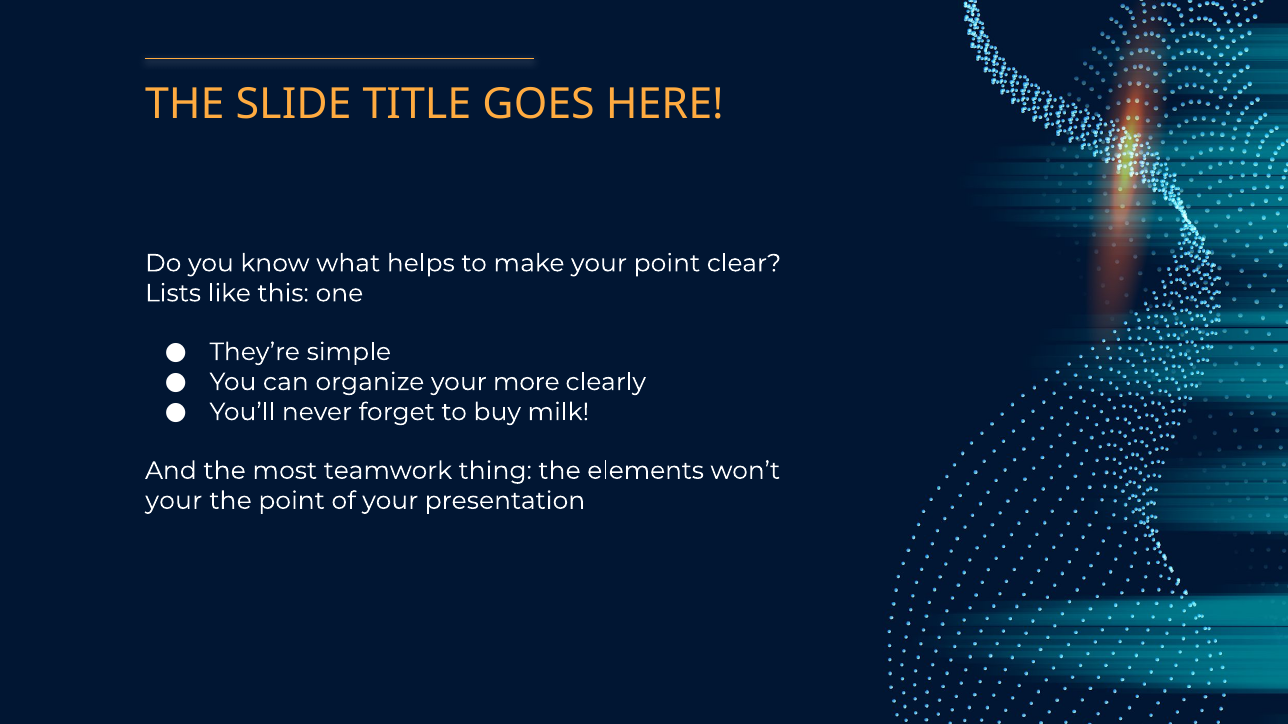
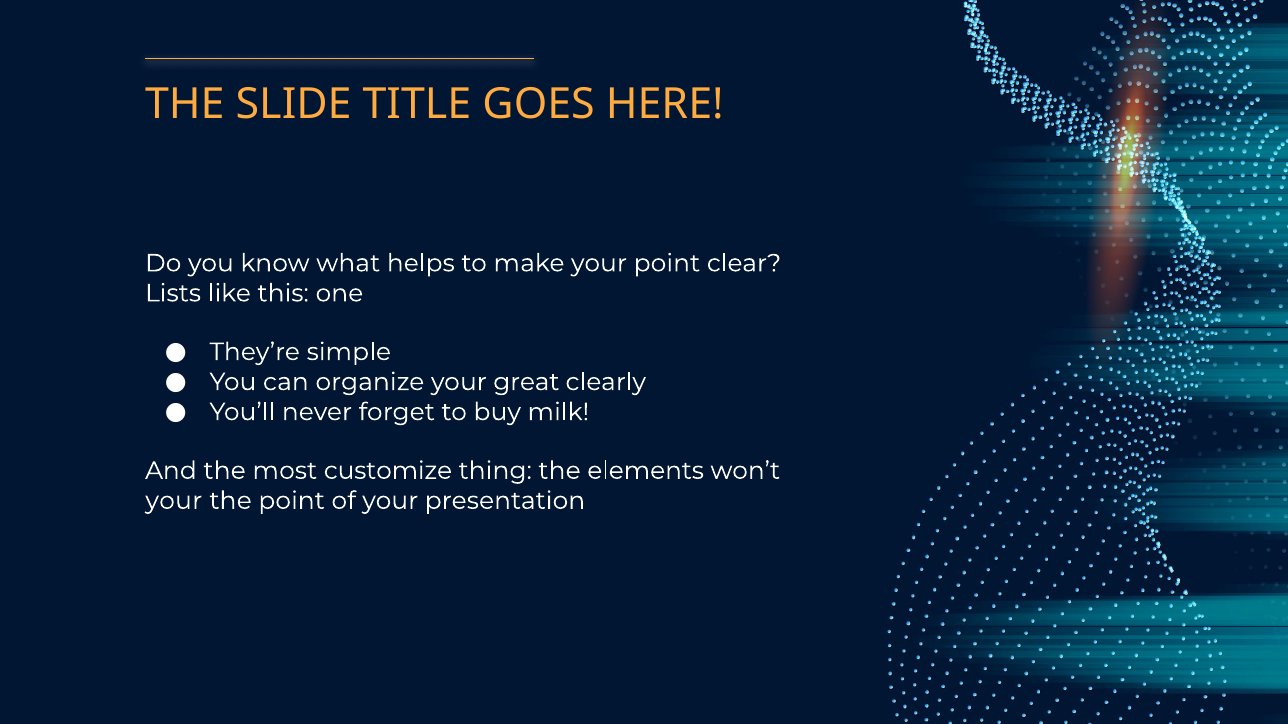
more: more -> great (526, 382)
teamwork: teamwork -> customize (388, 471)
